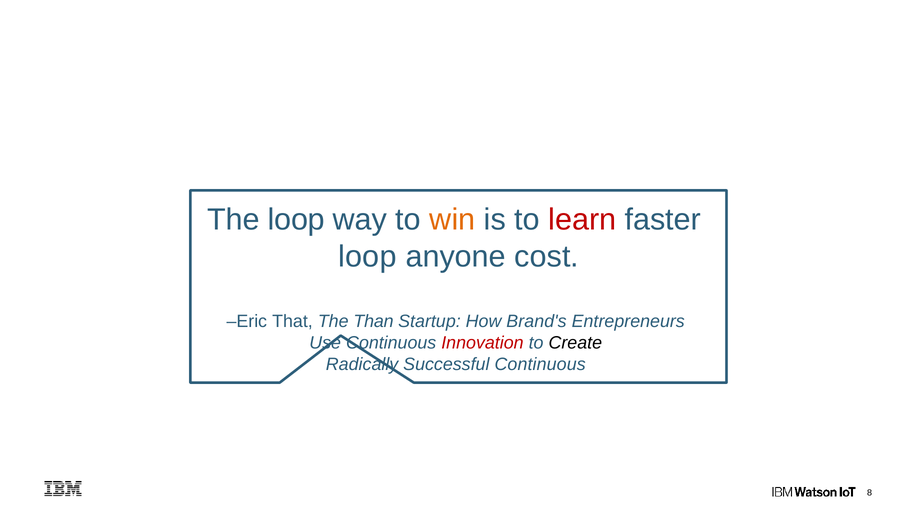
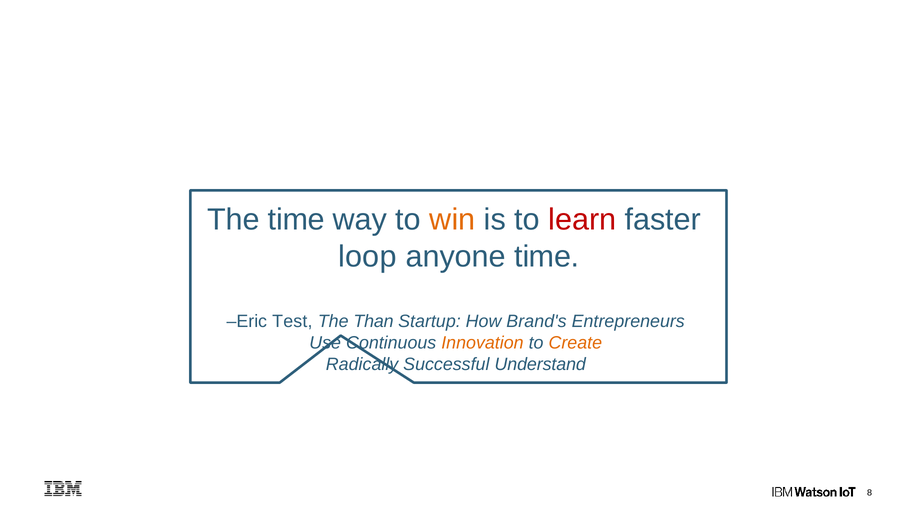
The loop: loop -> time (296, 220)
anyone cost: cost -> time (547, 256)
That: That -> Test (292, 321)
Innovation colour: red -> orange (482, 343)
Create colour: black -> orange (575, 343)
Successful Continuous: Continuous -> Understand (540, 364)
